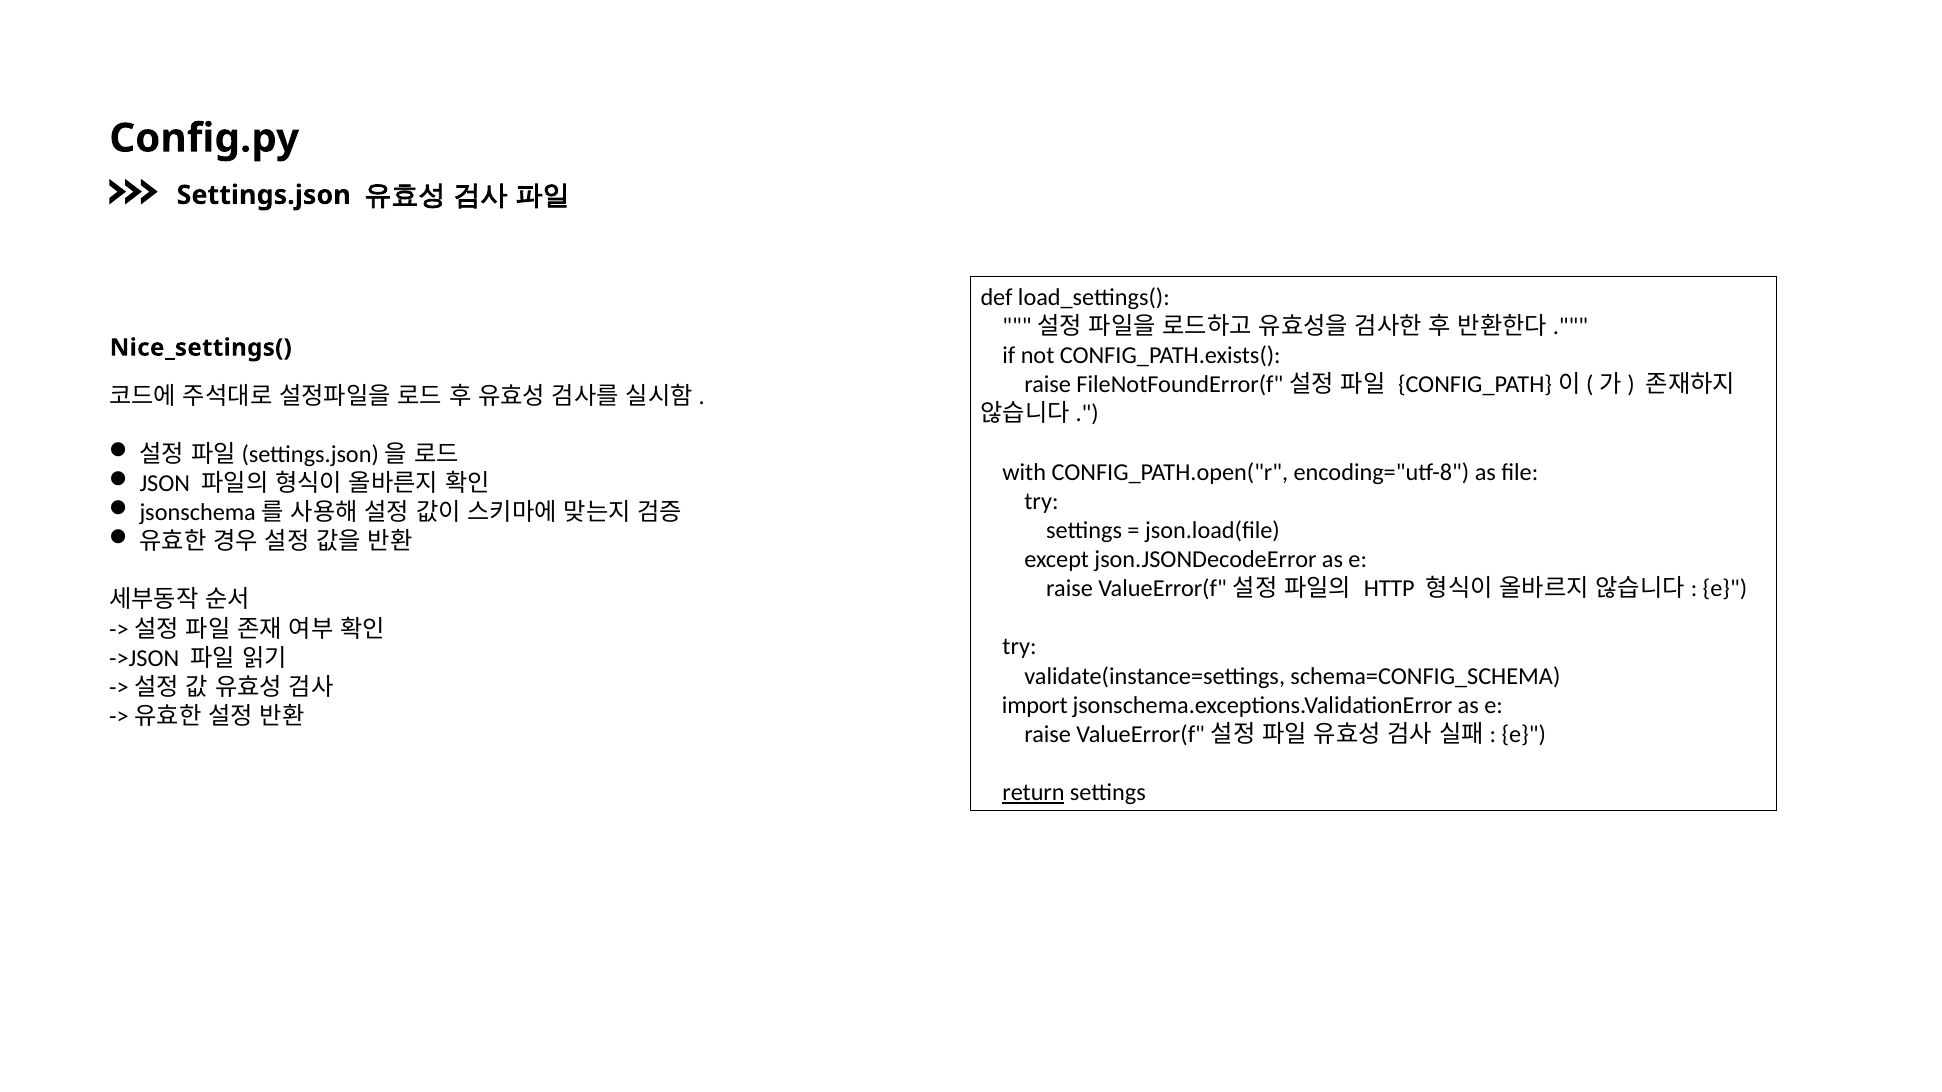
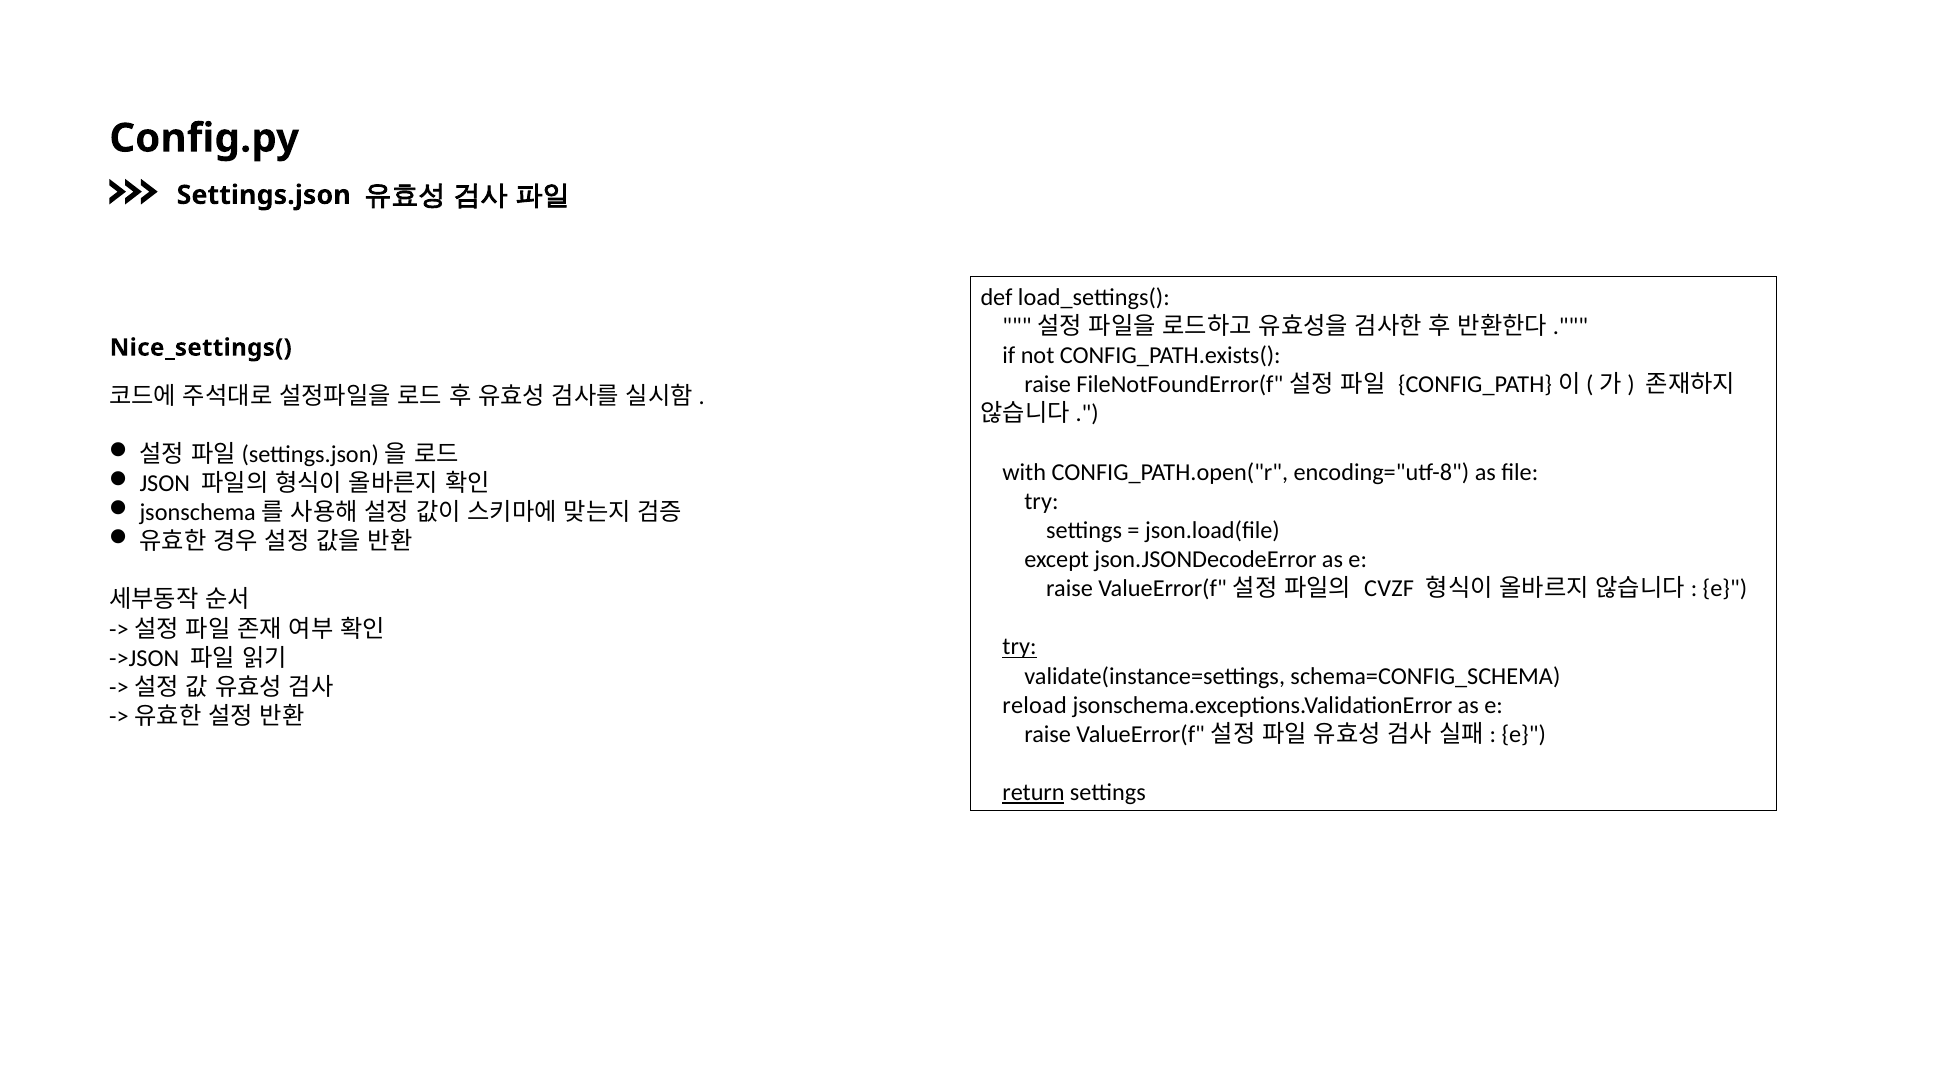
HTTP: HTTP -> CVZF (1389, 589)
try underline: none -> present (1019, 647)
import: import -> reload (1035, 705)
